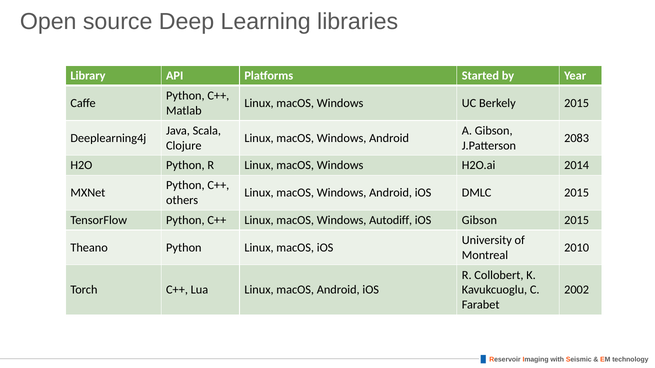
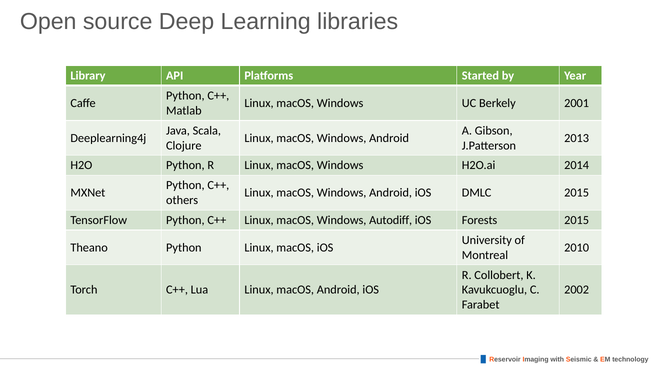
Berkely 2015: 2015 -> 2001 (577, 103)
2083: 2083 -> 2013 (577, 138)
iOS Gibson: Gibson -> Forests (480, 220)
